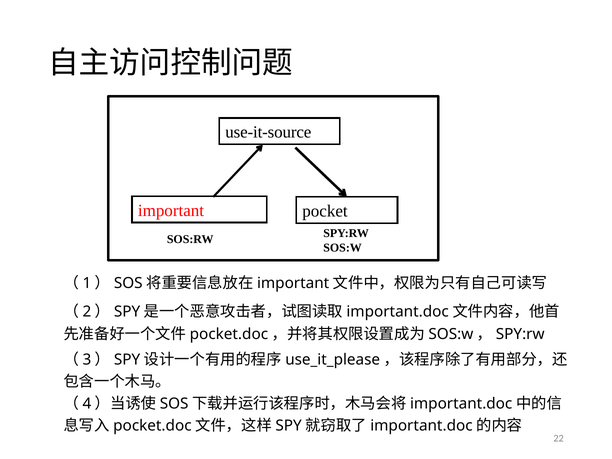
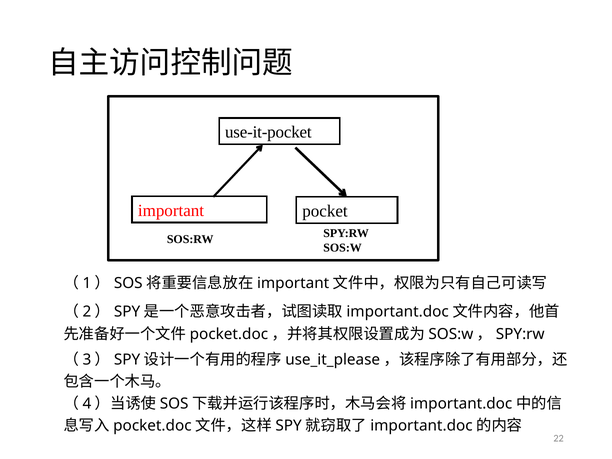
use-it-source: use-it-source -> use-it-pocket (268, 132)
